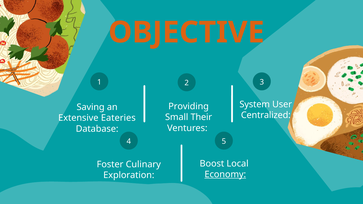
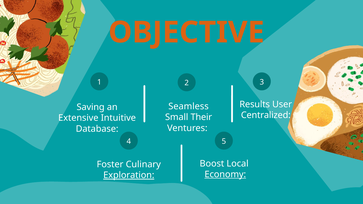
System: System -> Results (255, 104)
Providing: Providing -> Seamless (188, 106)
Eateries: Eateries -> Intuitive (118, 118)
Exploration underline: none -> present (129, 175)
